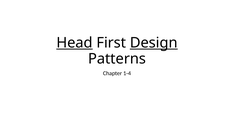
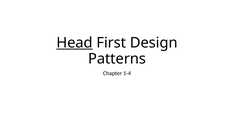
Design underline: present -> none (154, 43)
